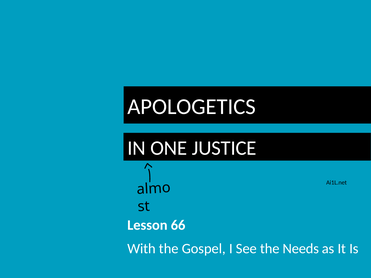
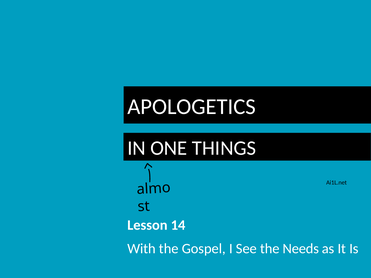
JUSTICE: JUSTICE -> THINGS (224, 148)
66: 66 -> 14 (178, 225)
